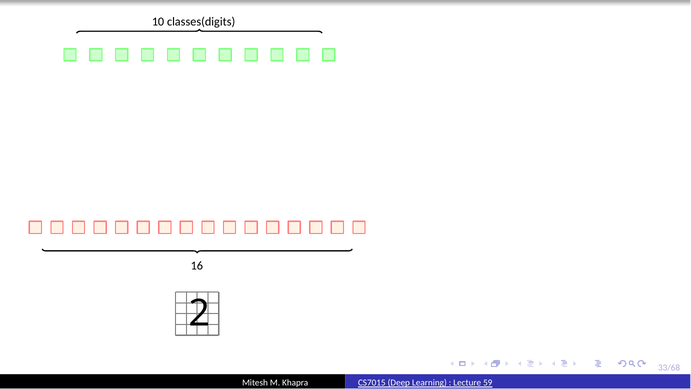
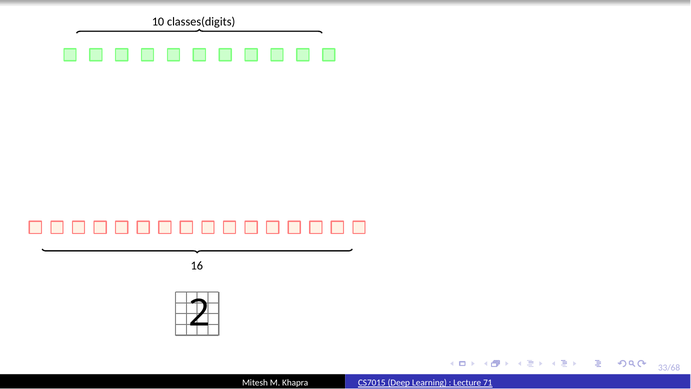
59: 59 -> 71 (488, 383)
